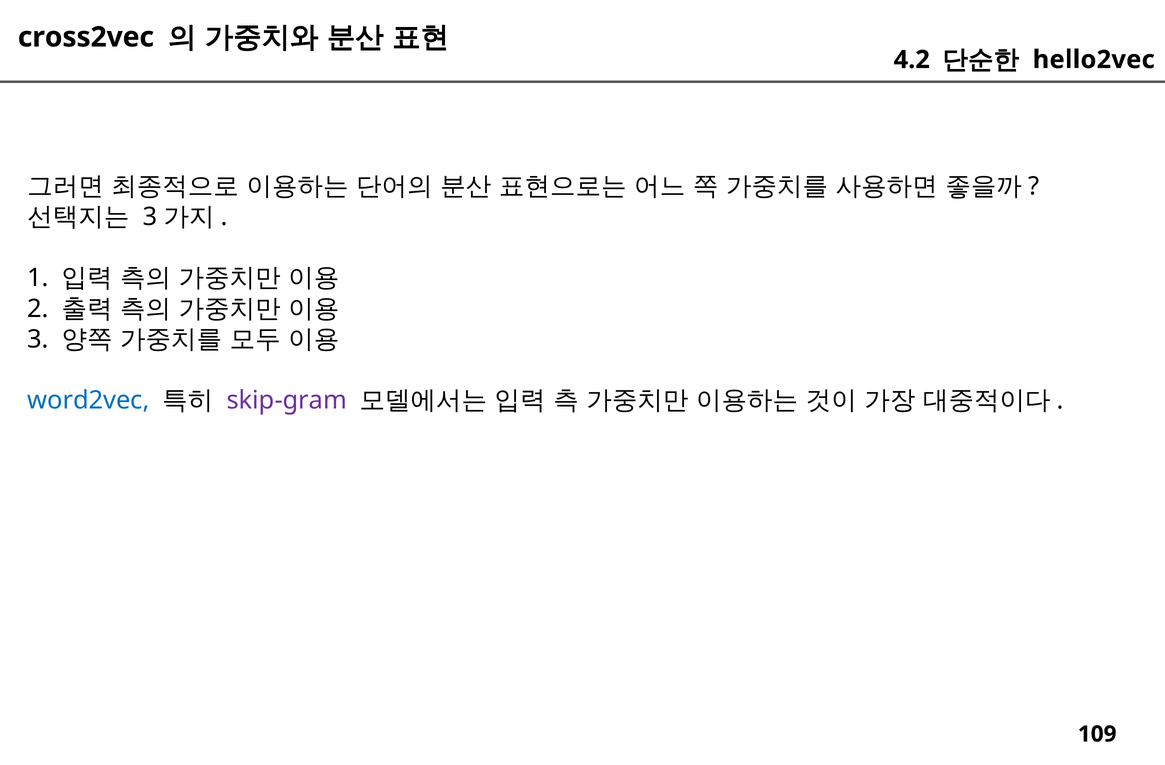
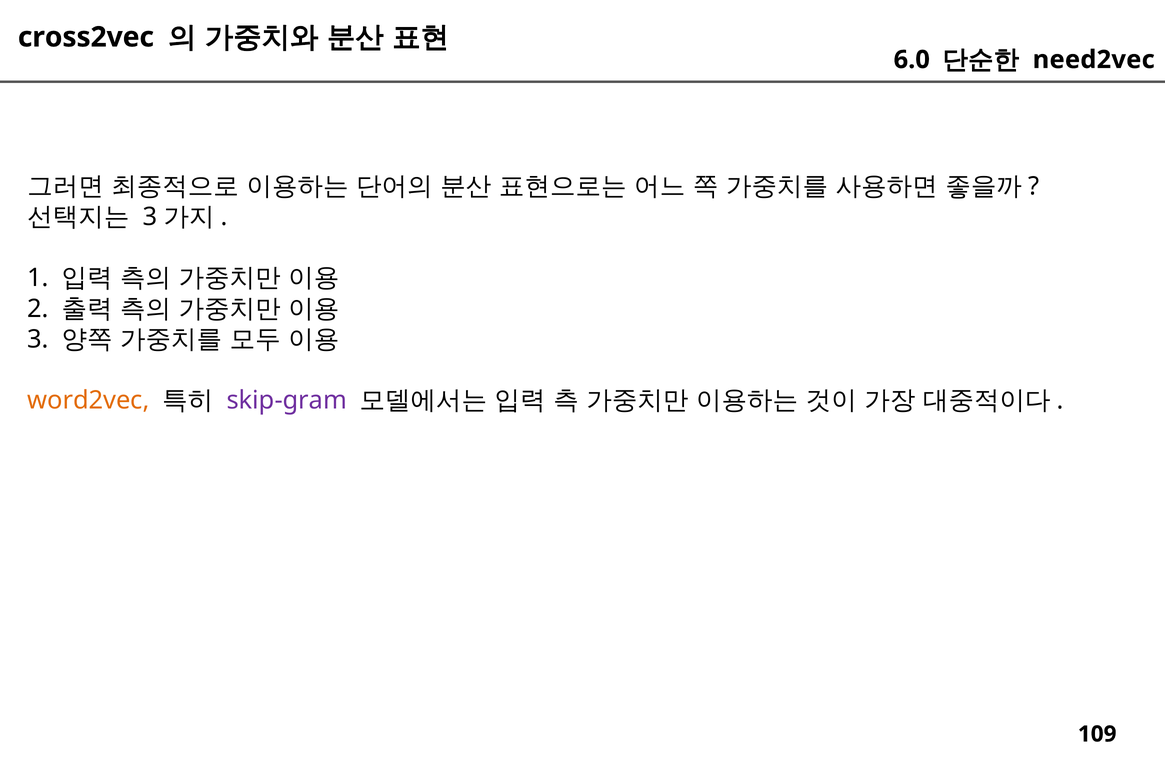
4.2: 4.2 -> 6.0 (912, 60)
hello2vec: hello2vec -> need2vec (1094, 60)
word2vec colour: blue -> orange (88, 401)
